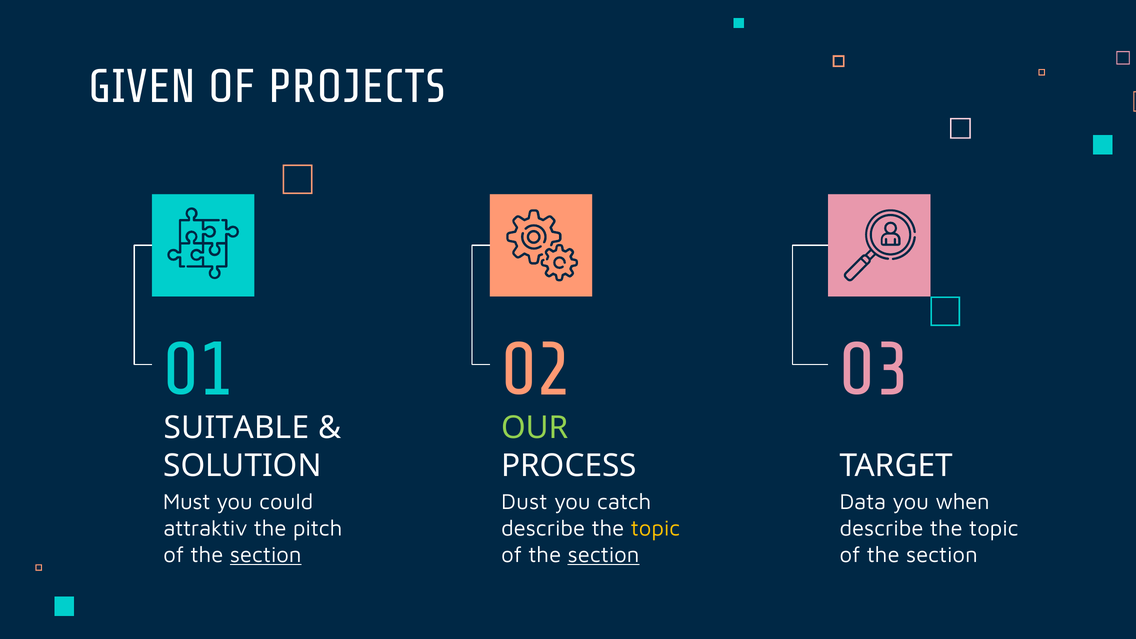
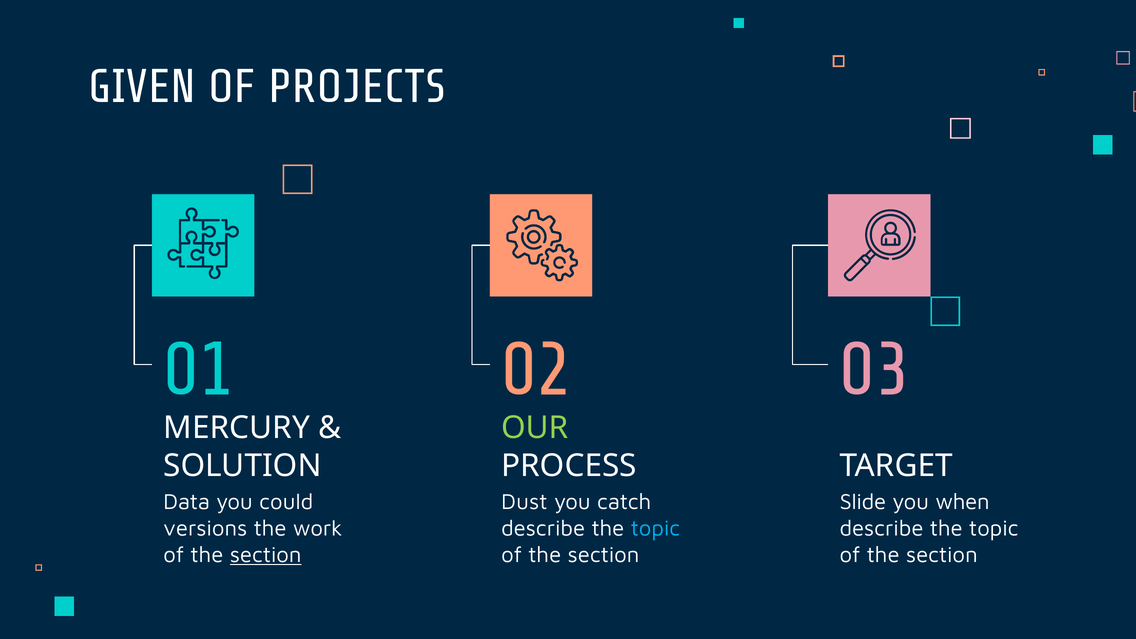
SUITABLE: SUITABLE -> MERCURY (237, 428)
Must: Must -> Data (187, 502)
Data: Data -> Slide (863, 502)
attraktiv: attraktiv -> versions (205, 528)
pitch: pitch -> work (318, 528)
topic colour: yellow -> light blue (655, 528)
section underline: present -> none (604, 555)
